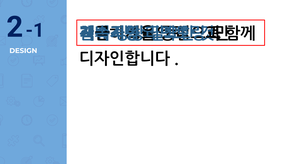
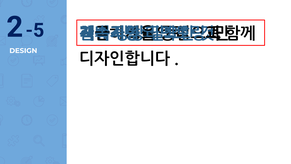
-1: -1 -> -5 (35, 30)
